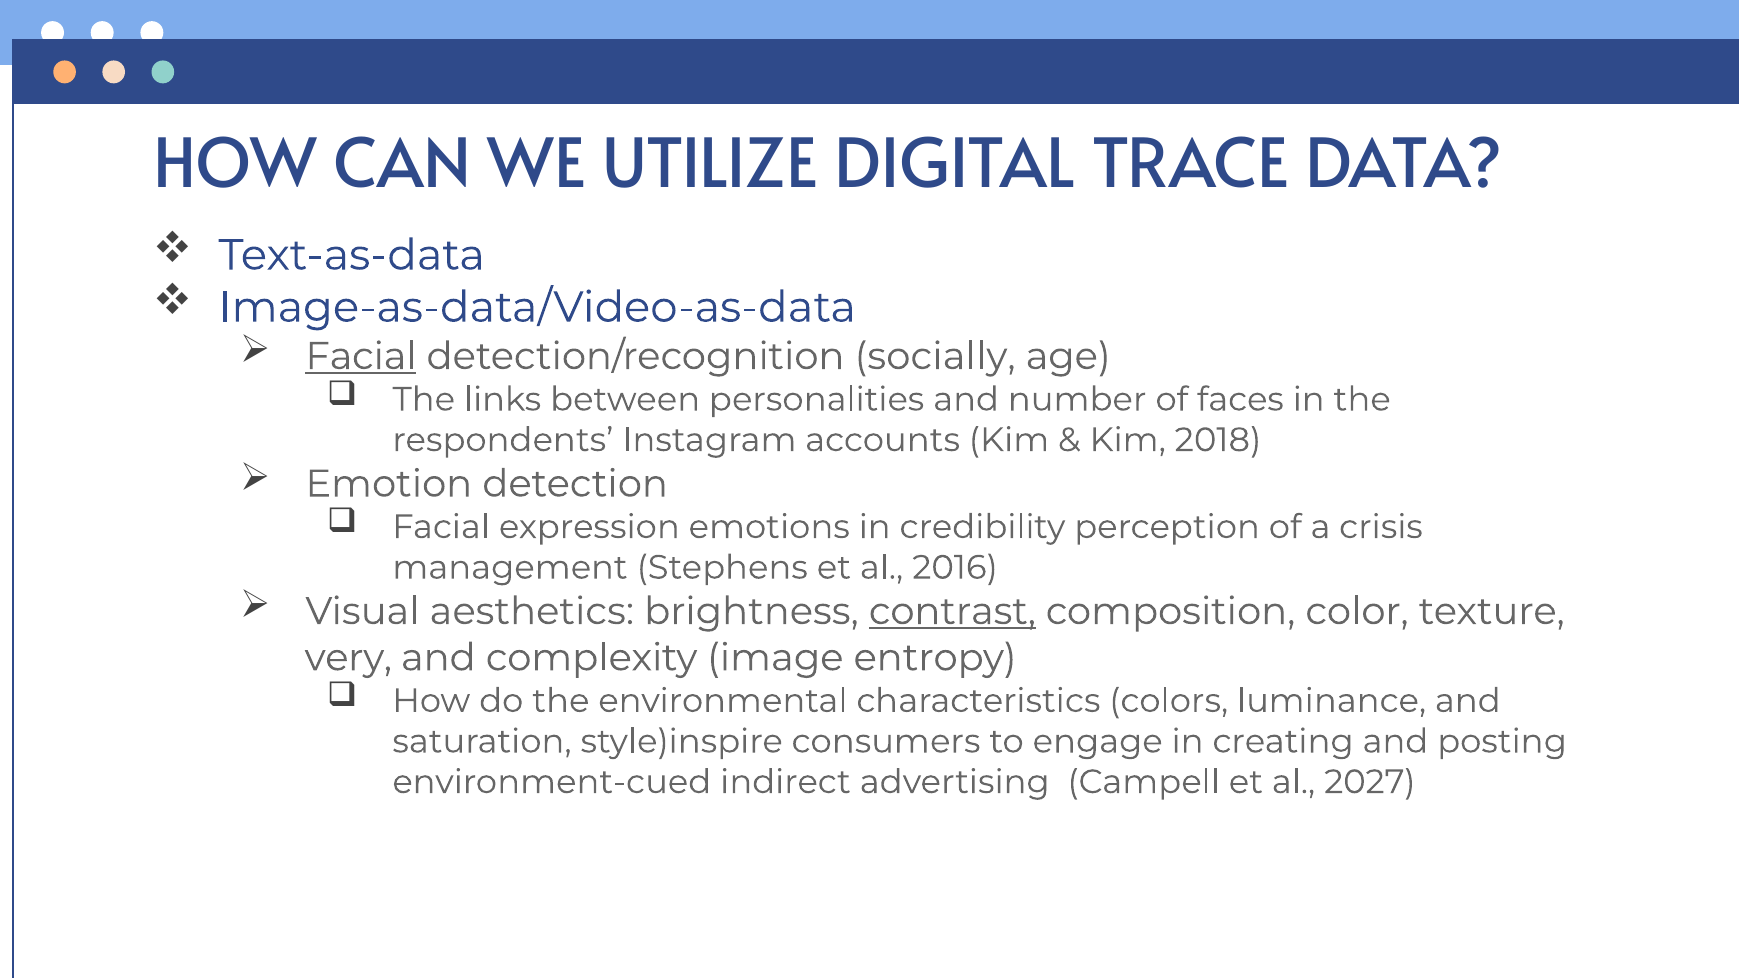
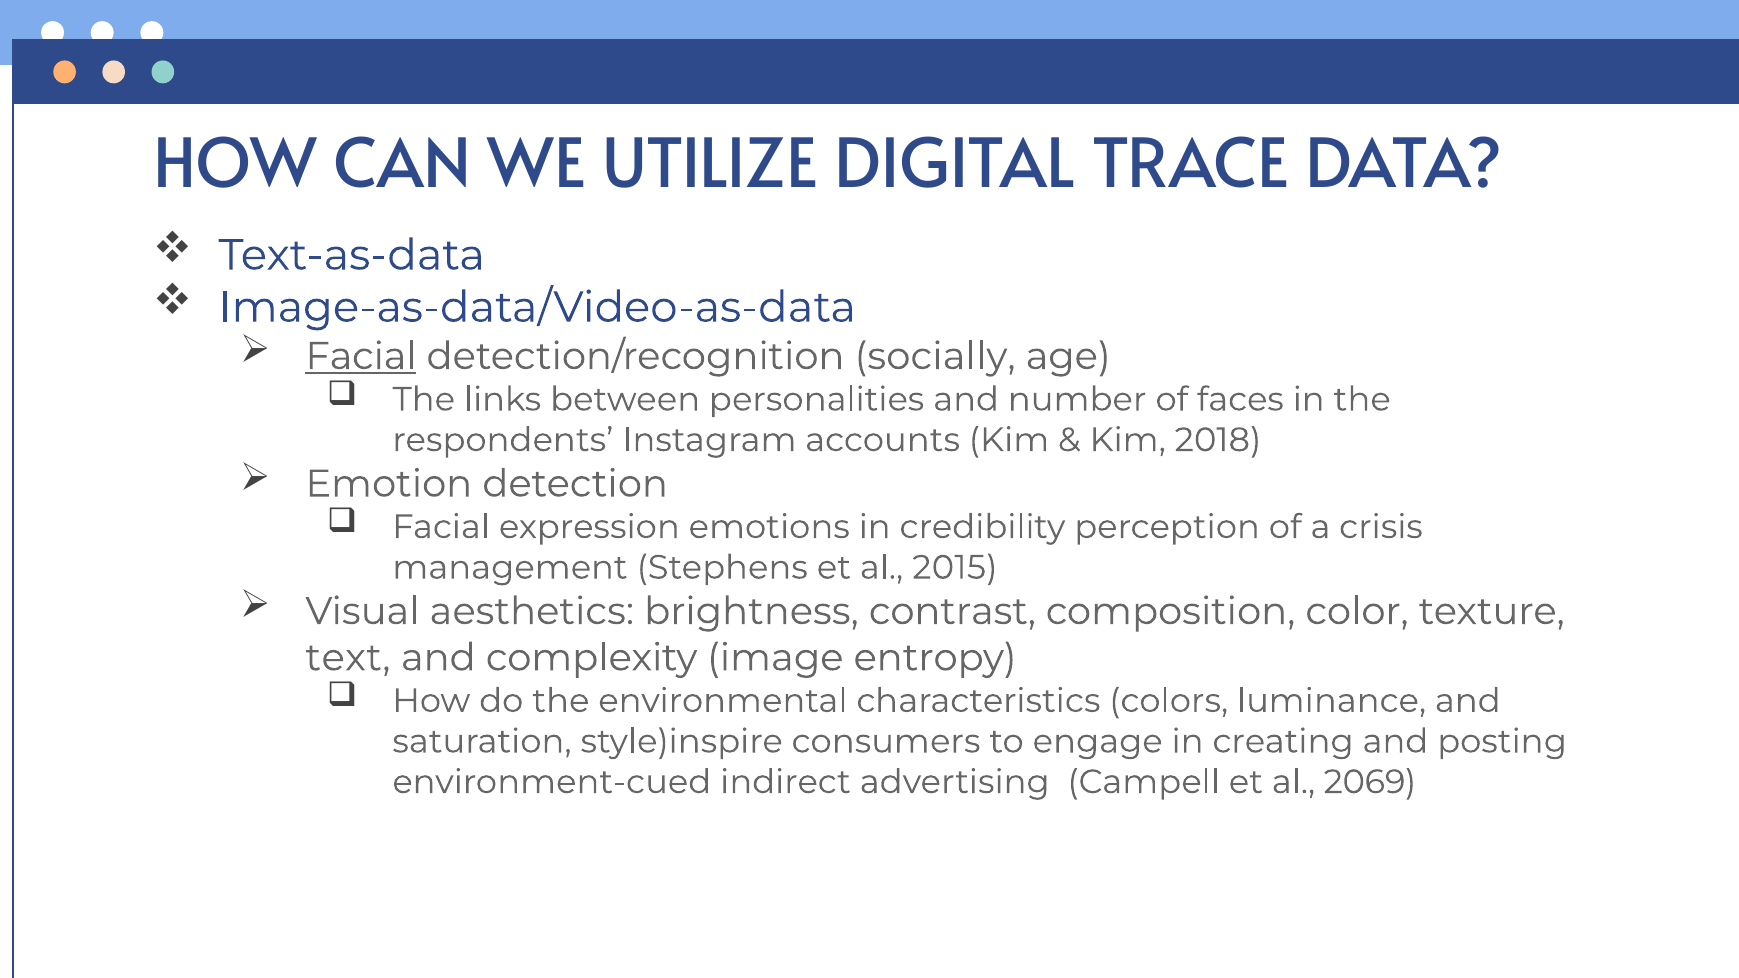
2016: 2016 -> 2015 (955, 568)
contrast underline: present -> none (952, 611)
very: very -> text (348, 658)
2027: 2027 -> 2069 (1370, 782)
